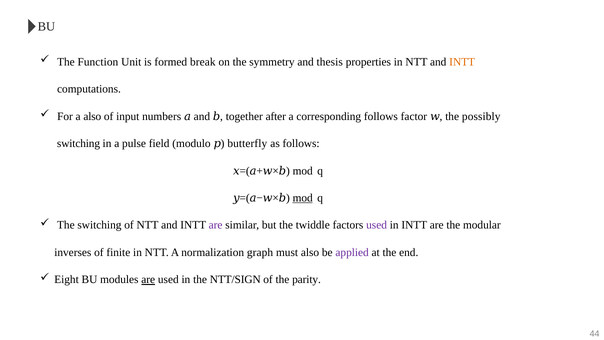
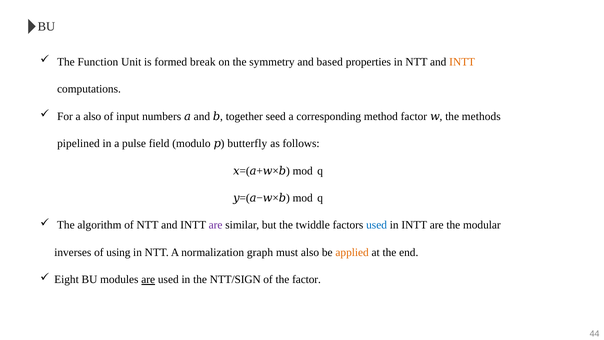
thesis: thesis -> based (330, 62)
after: after -> seed (276, 116)
corresponding follows: follows -> method (381, 116)
possibly: possibly -> methods (481, 116)
switching: switching -> pipelined (78, 144)
mod underline: present -> none (303, 198)
The switching: switching -> algorithm (99, 225)
used colour: purple -> blue (377, 225)
finite: finite -> using (118, 252)
applied colour: purple -> orange (352, 252)
the parity: parity -> factor (306, 279)
